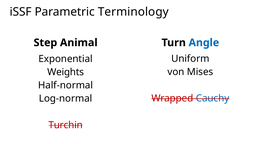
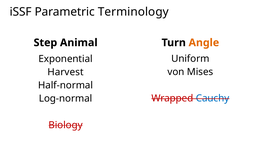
Angle colour: blue -> orange (204, 43)
Weights: Weights -> Harvest (66, 72)
Turchin: Turchin -> Biology (66, 125)
